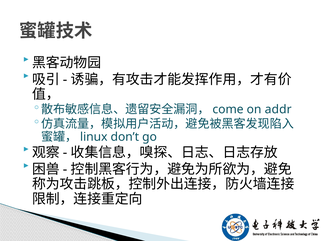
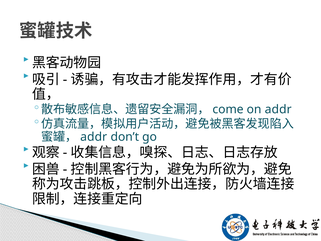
linux: linux -> addr (94, 137)
